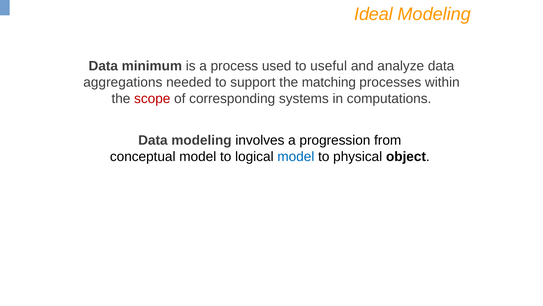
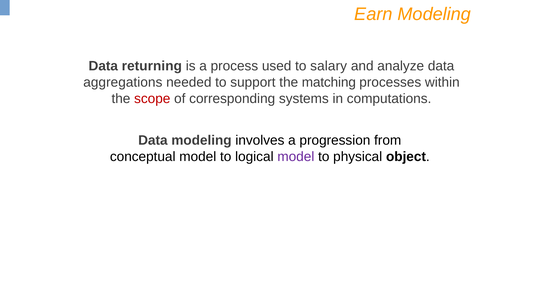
Ideal: Ideal -> Earn (373, 14)
minimum: minimum -> returning (152, 66)
useful: useful -> salary (329, 66)
model colour: blue -> purple (296, 156)
